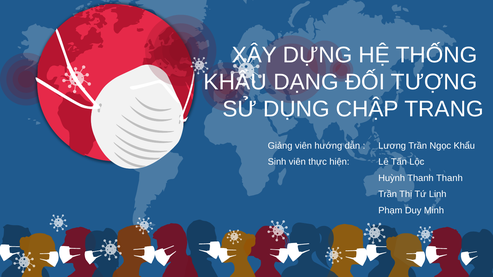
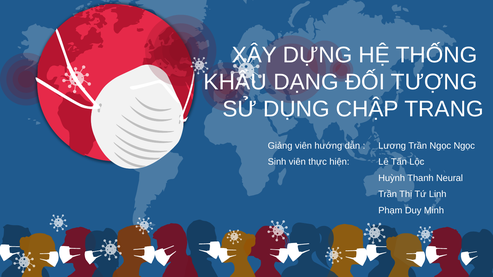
Ngọc Khẩu: Khẩu -> Ngọc (464, 146)
Thanh Thanh: Thanh -> Neural (450, 178)
